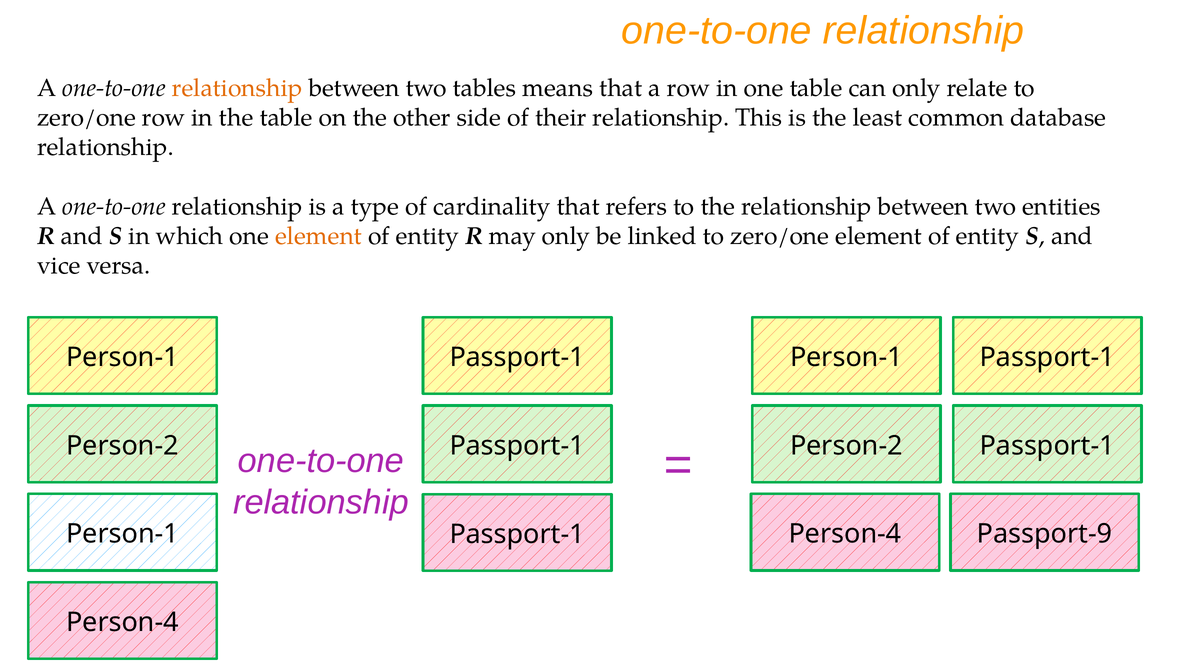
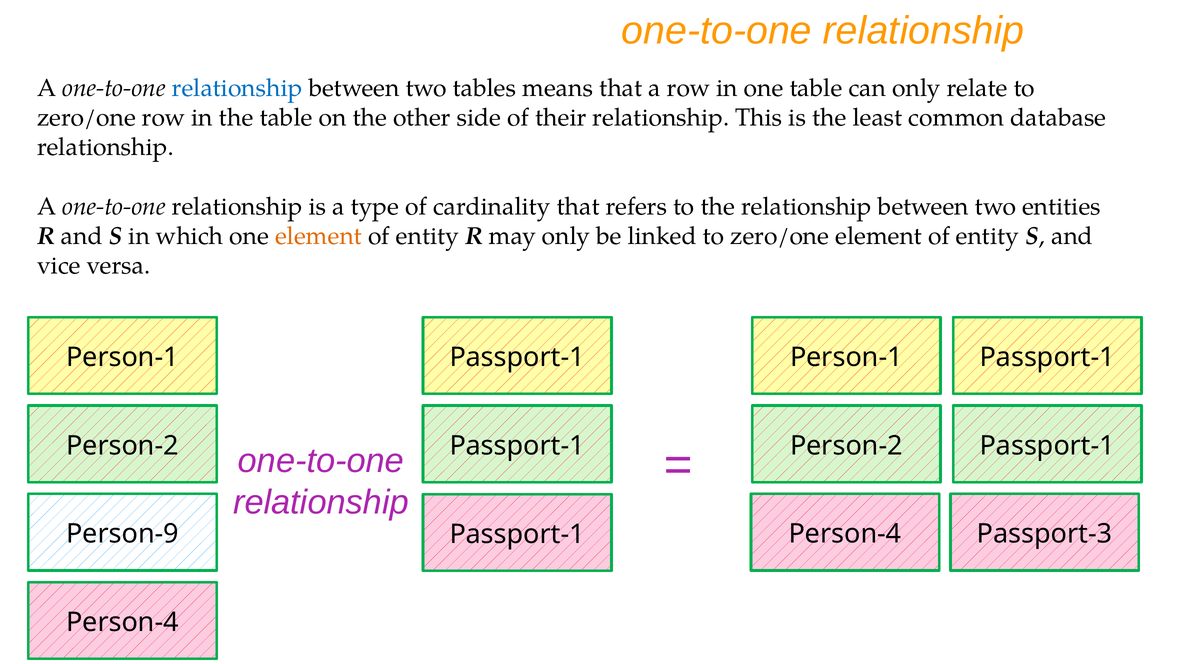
relationship colour: orange -> blue (237, 88)
Person-1: Person-1 -> Person-9 (122, 534)
Passport-9: Passport-9 -> Passport-3 (1045, 534)
